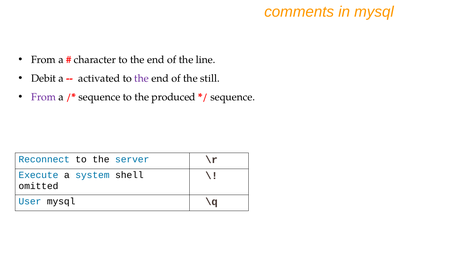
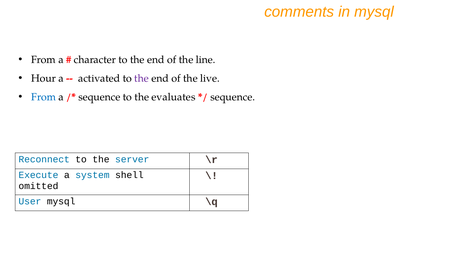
Debit: Debit -> Hour (44, 78)
still: still -> live (210, 78)
From colour: purple -> blue (44, 97)
produced: produced -> evaluates (174, 97)
